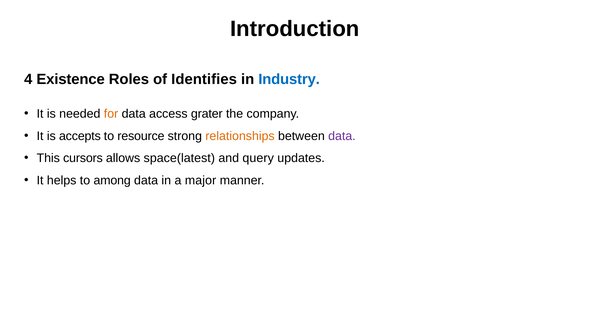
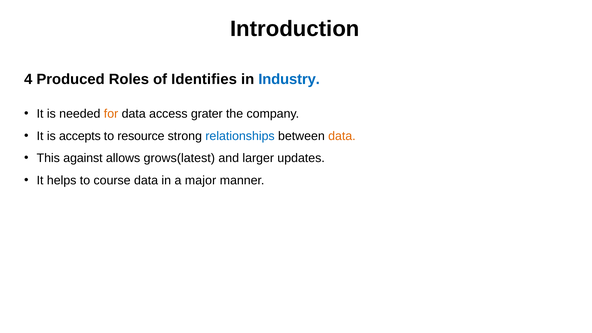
Existence: Existence -> Produced (71, 79)
relationships colour: orange -> blue (240, 136)
data colour: purple -> orange (342, 136)
cursors: cursors -> against (83, 158)
space(latest: space(latest -> grows(latest (179, 158)
query: query -> larger (258, 158)
among: among -> course (112, 180)
